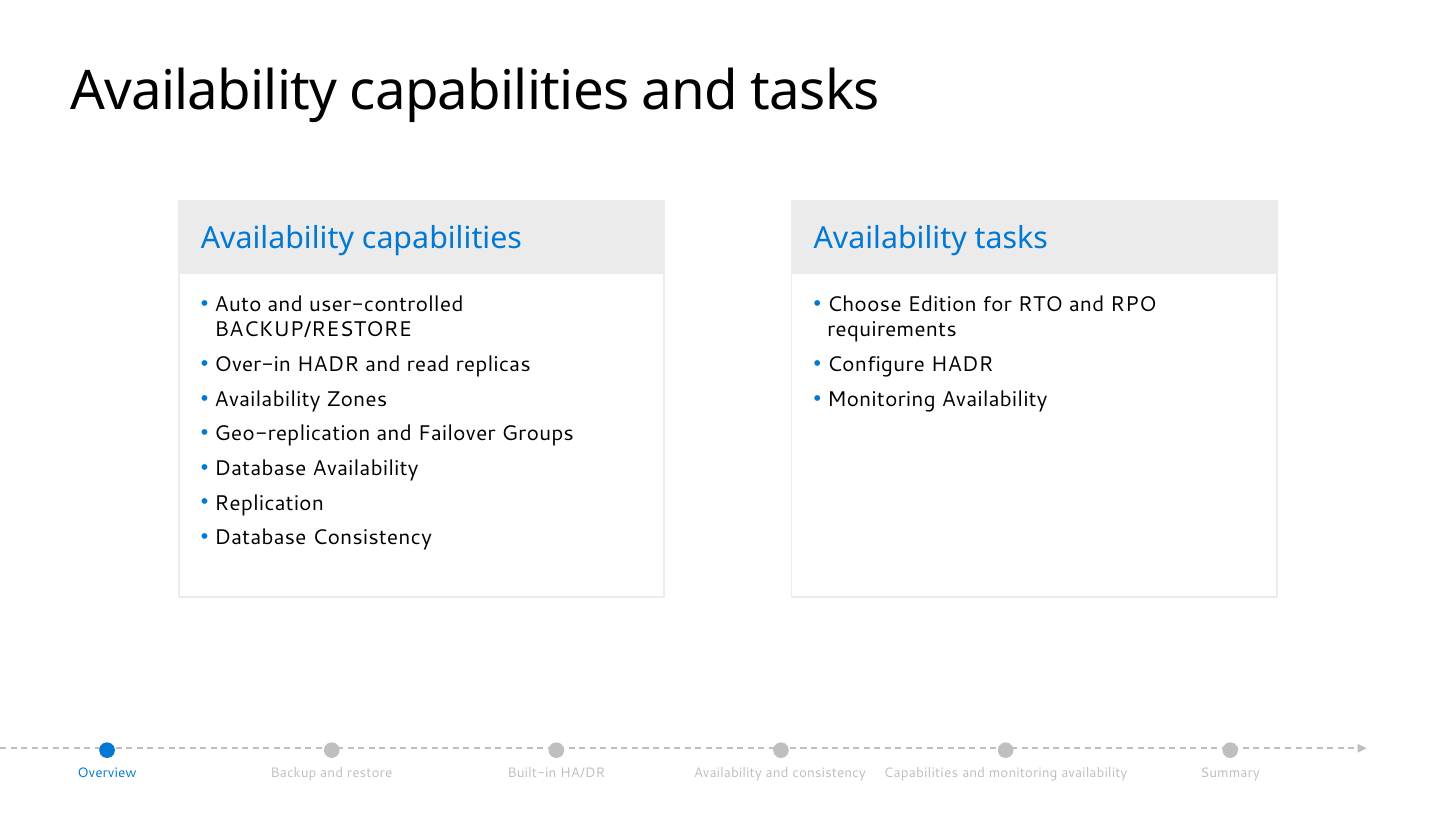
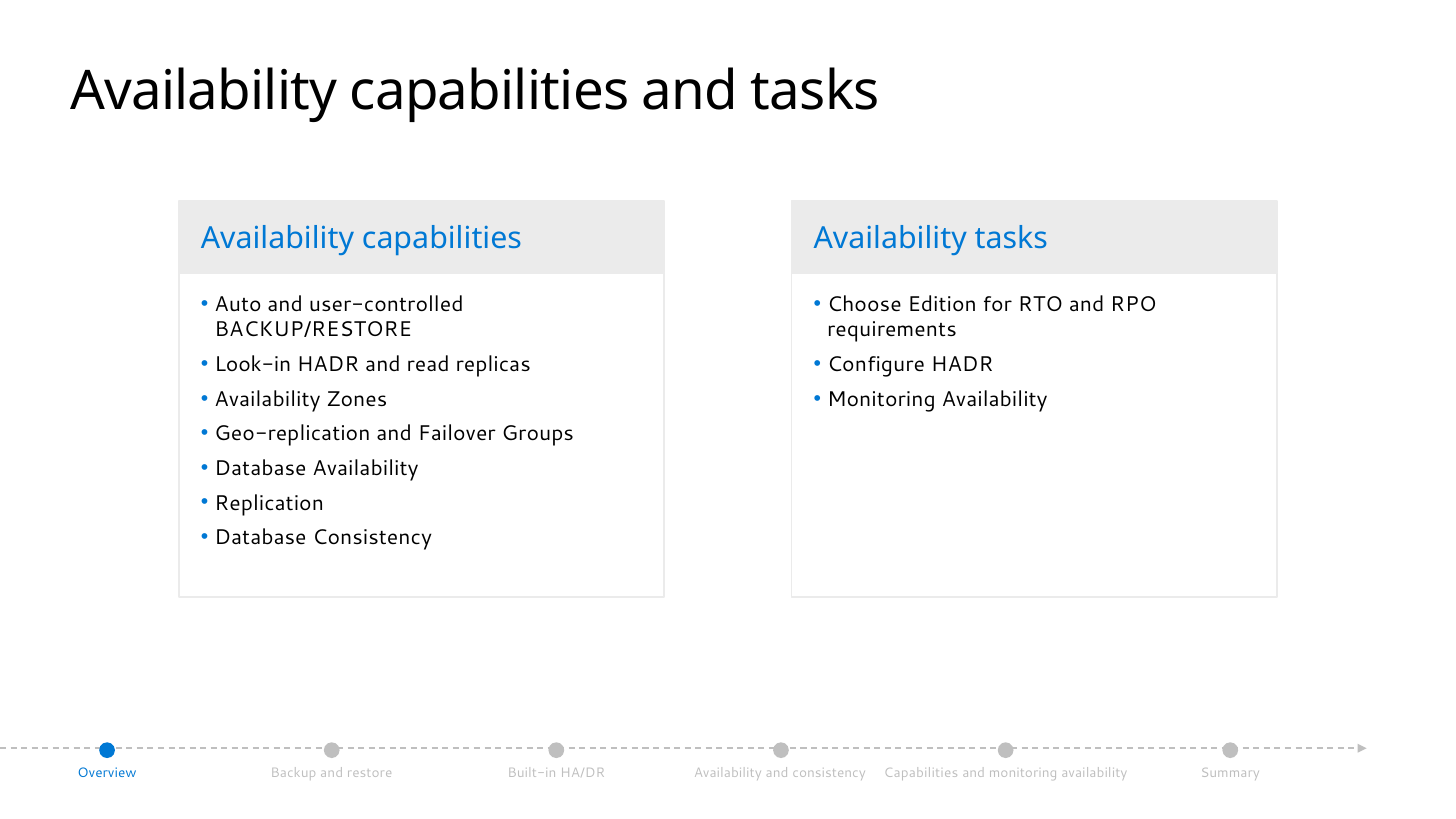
Over-in: Over-in -> Look-in (253, 365)
